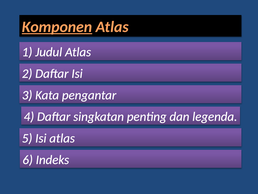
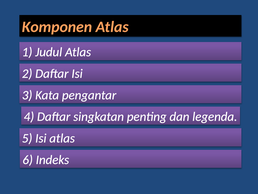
Komponen underline: present -> none (57, 27)
